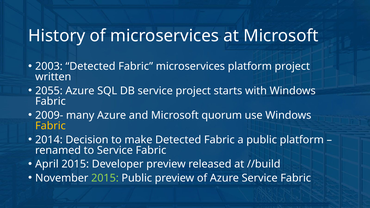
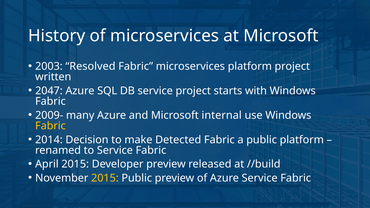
2003 Detected: Detected -> Resolved (90, 66)
2055: 2055 -> 2047 (49, 91)
quorum: quorum -> internal (222, 115)
2015 colour: light green -> yellow (105, 178)
